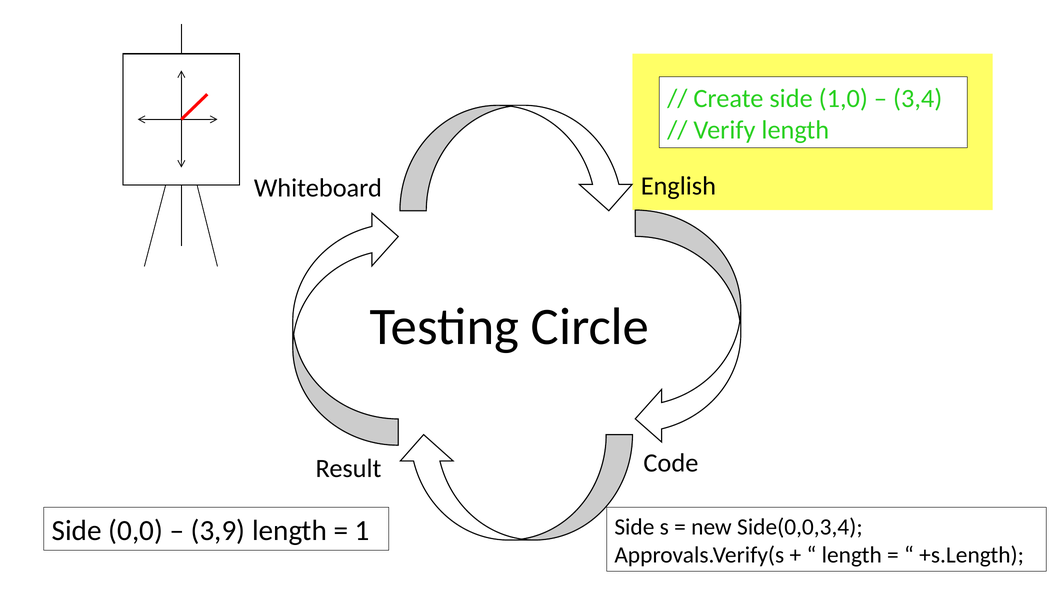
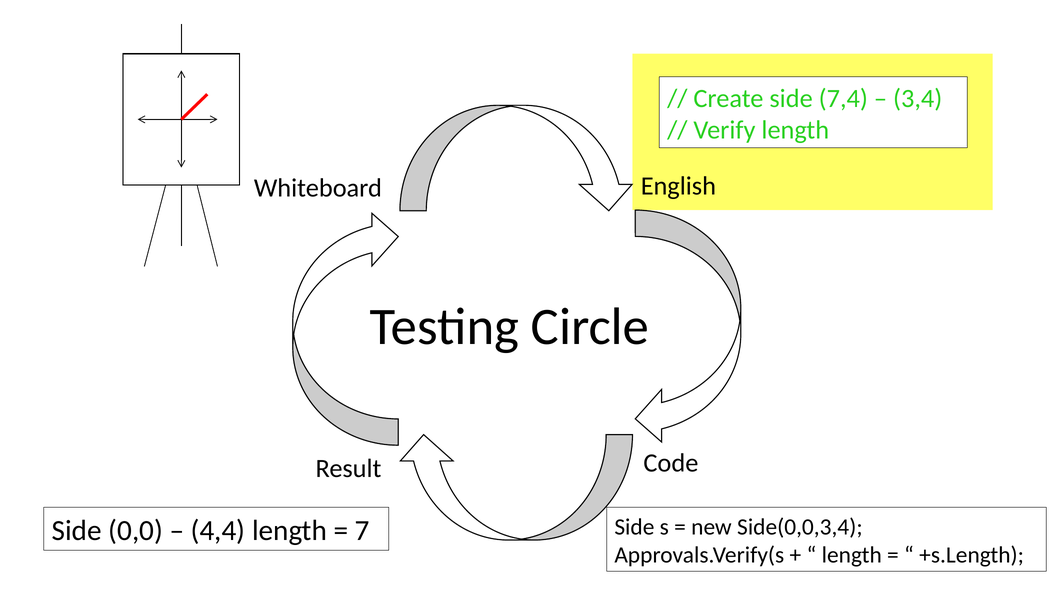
1,0: 1,0 -> 7,4 (843, 98)
3,9: 3,9 -> 4,4 (218, 531)
1: 1 -> 7 (362, 531)
